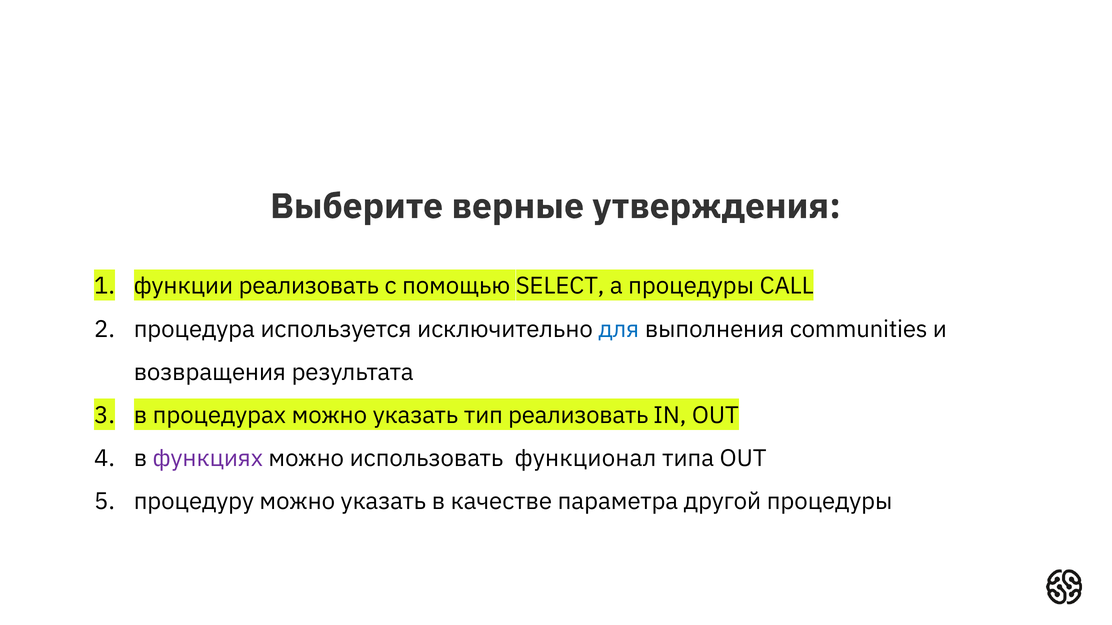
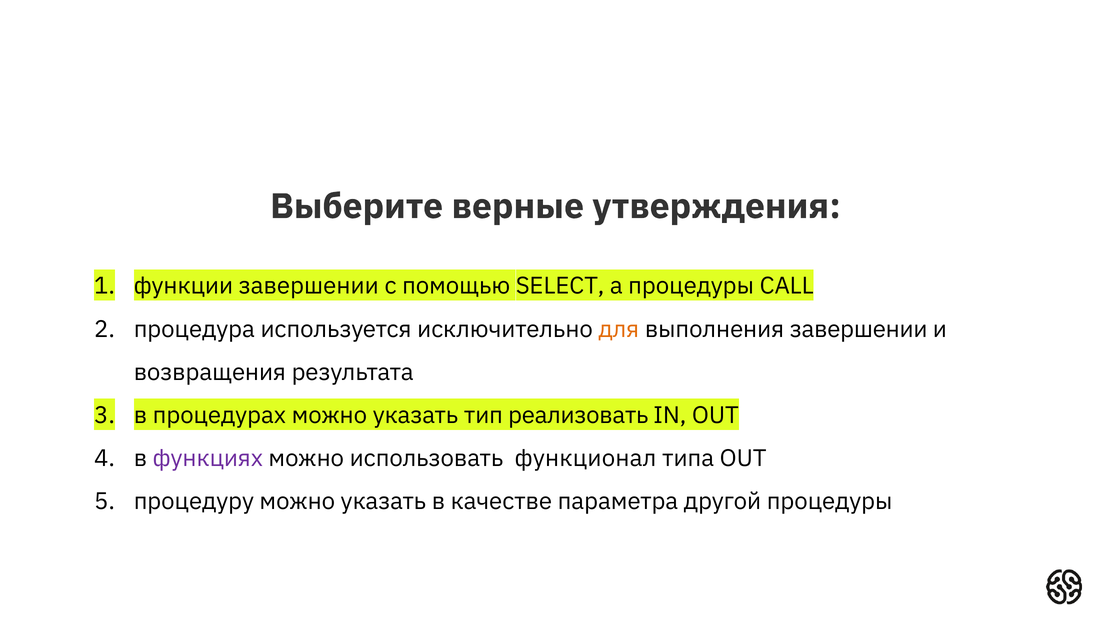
функции реализовать: реализовать -> завершении (309, 286)
для colour: blue -> orange (619, 329)
выполнения communities: communities -> завершении (859, 329)
